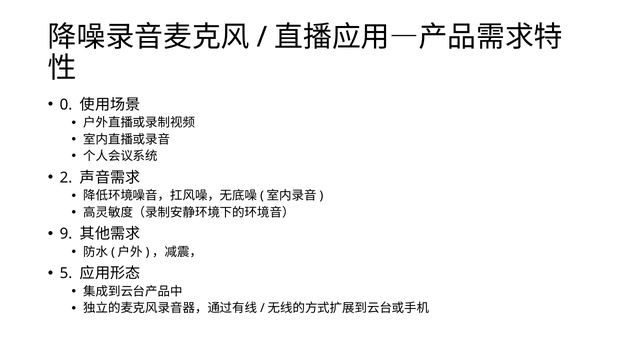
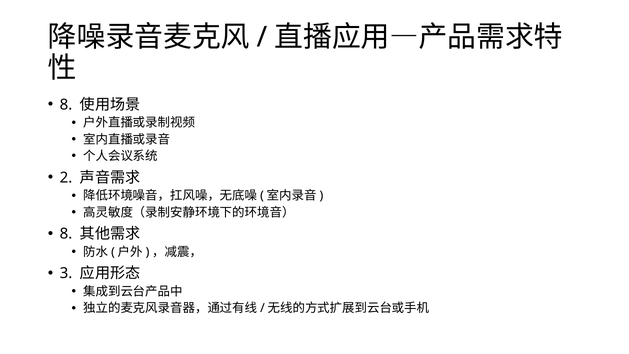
0: 0 -> 8 (66, 105)
9: 9 -> 8 (66, 234)
5: 5 -> 3 (66, 273)
